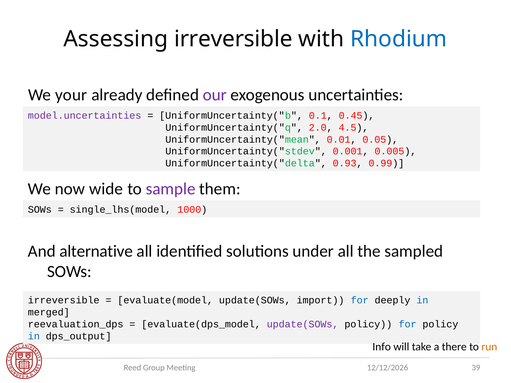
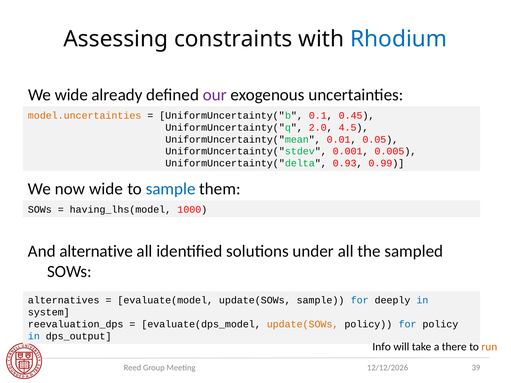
Assessing irreversible: irreversible -> constraints (233, 39)
We your: your -> wide (71, 95)
model.uncertainties colour: purple -> orange (85, 116)
sample colour: purple -> blue (171, 189)
single_lhs(model: single_lhs(model -> having_lhs(model (120, 210)
irreversible: irreversible -> alternatives (64, 301)
update(SOWs import: import -> sample (320, 301)
merged: merged -> system (49, 312)
update(SOWs colour: purple -> orange (303, 324)
